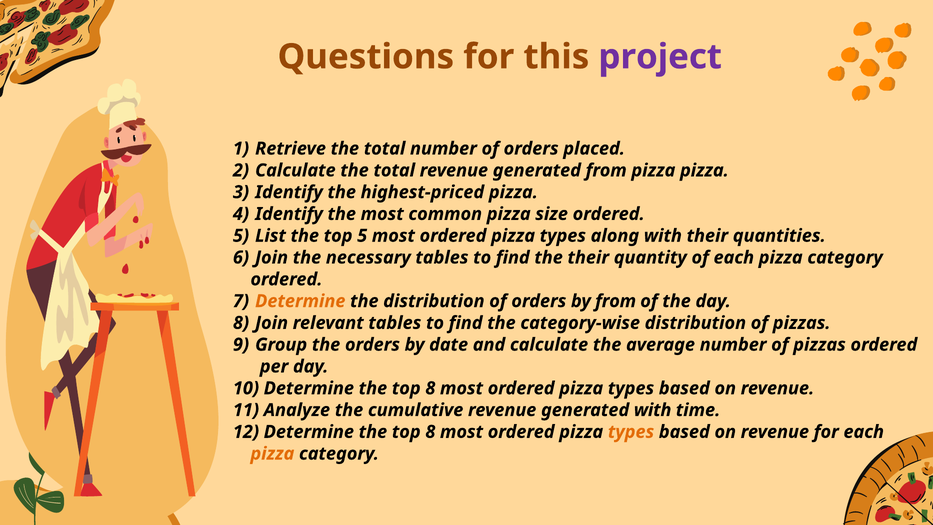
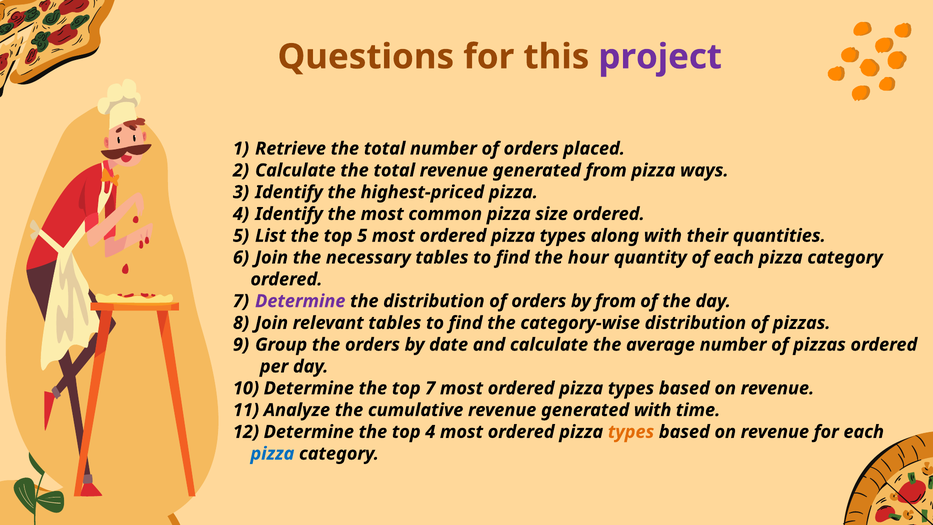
pizza pizza: pizza -> ways (704, 170)
the their: their -> hour (588, 257)
Determine colour: orange -> purple (300, 301)
8: 8 -> 7 (430, 388)
8: 8 -> 4 (430, 432)
pizza colour: orange -> blue (272, 454)
